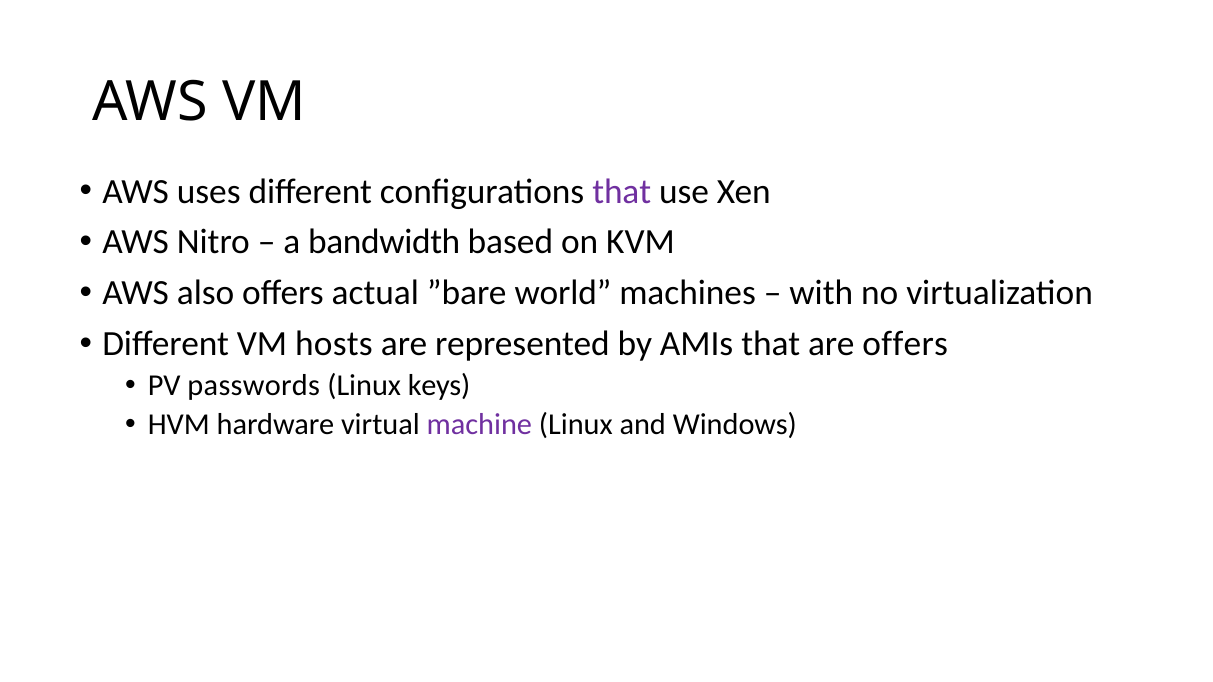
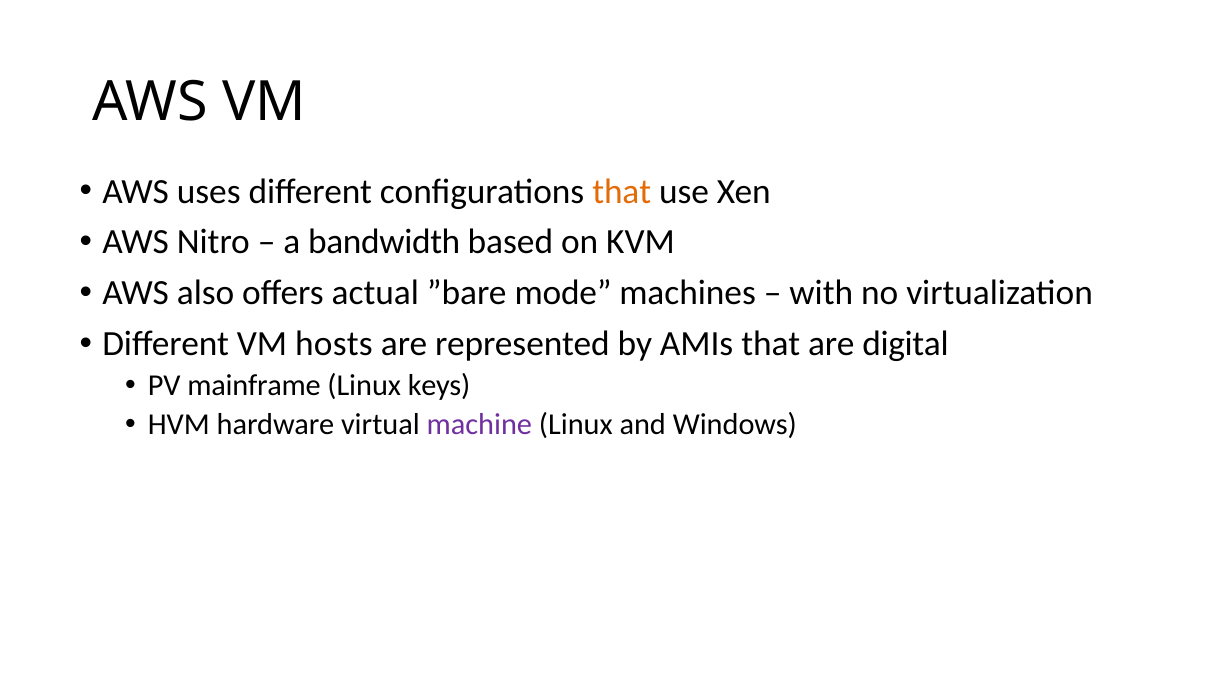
that colour: purple -> orange (622, 192)
world: world -> mode (563, 293)
are offers: offers -> digital (906, 344)
passwords: passwords -> mainframe (254, 386)
